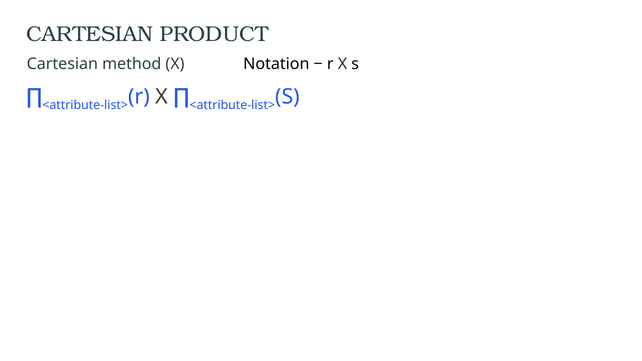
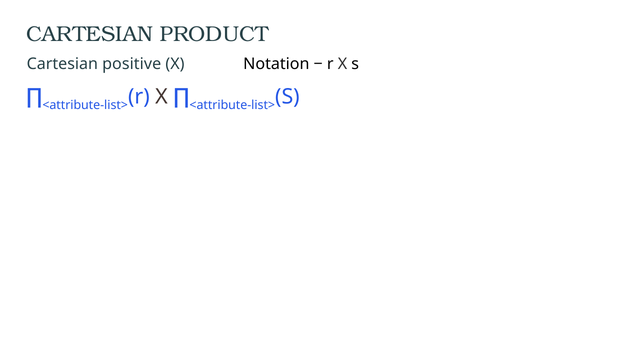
method: method -> positive (132, 64)
